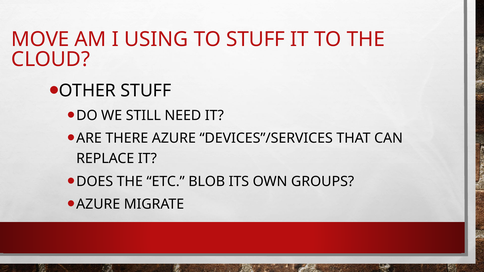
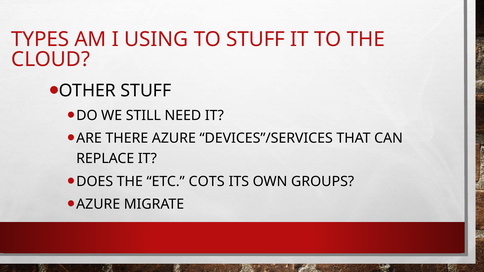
MOVE: MOVE -> TYPES (40, 39)
BLOB: BLOB -> COTS (207, 182)
